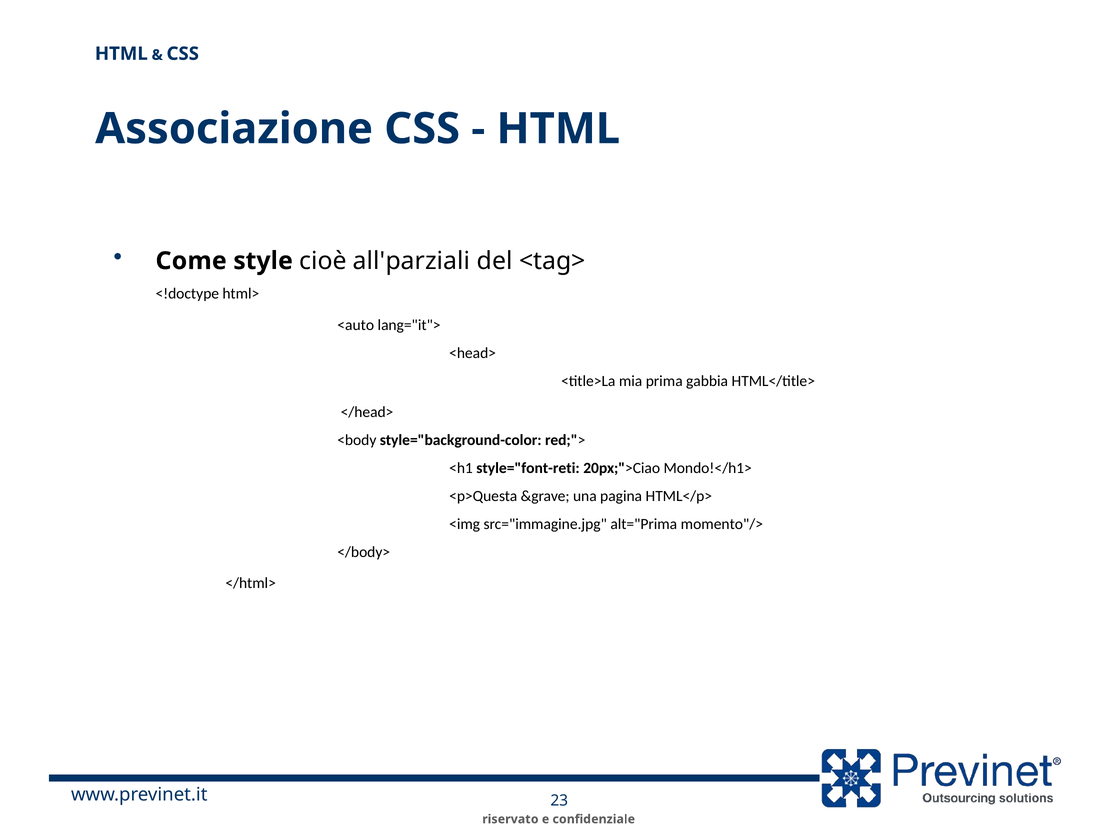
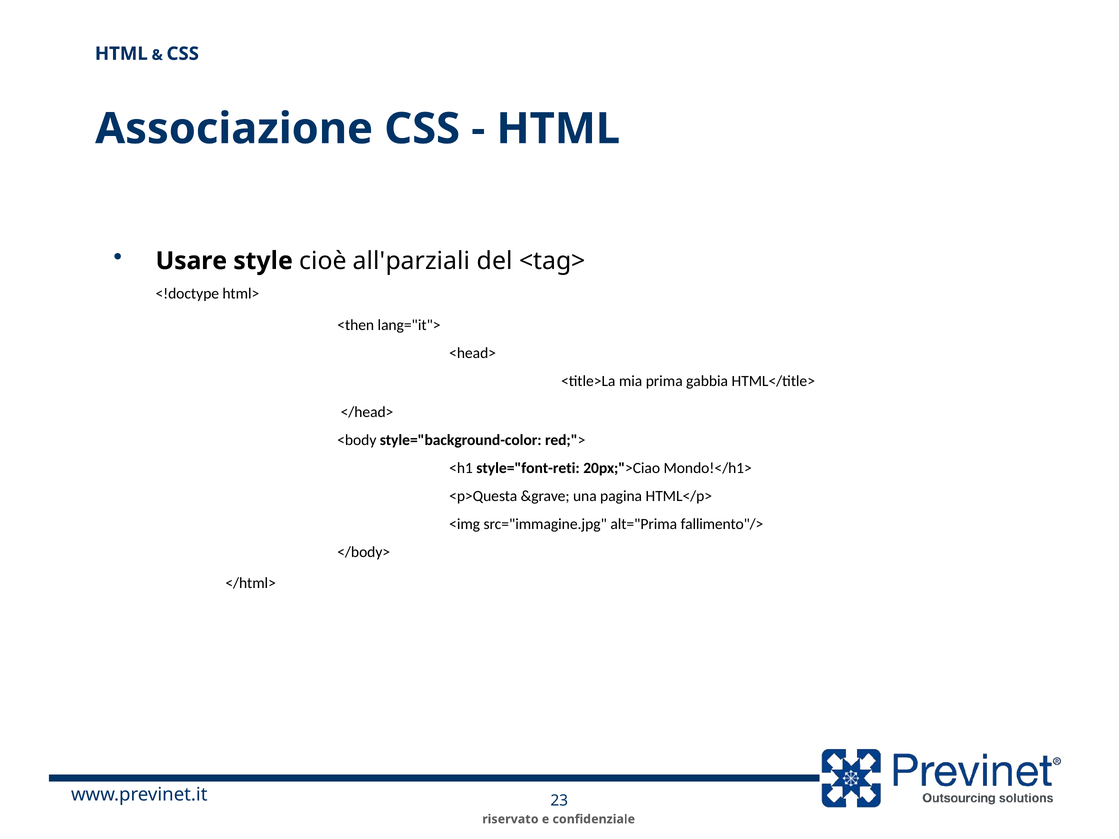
Come: Come -> Usare (191, 261)
<auto: <auto -> <then (356, 325)
momento"/>: momento"/> -> fallimento"/> (722, 524)
